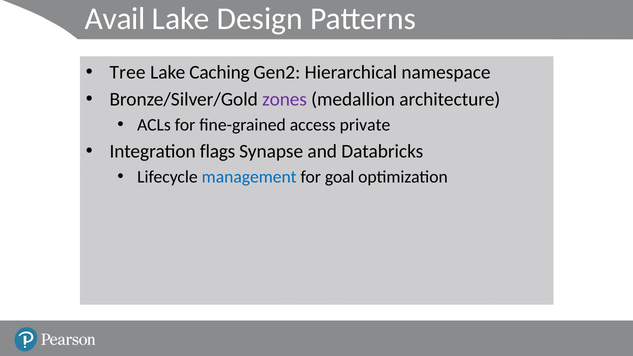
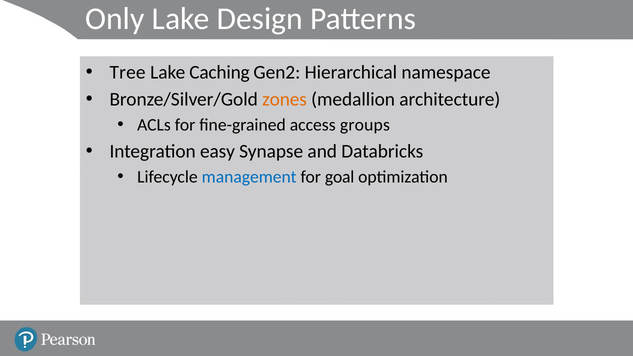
Avail: Avail -> Only (115, 19)
zones colour: purple -> orange (285, 100)
private: private -> groups (365, 125)
flags: flags -> easy (218, 151)
